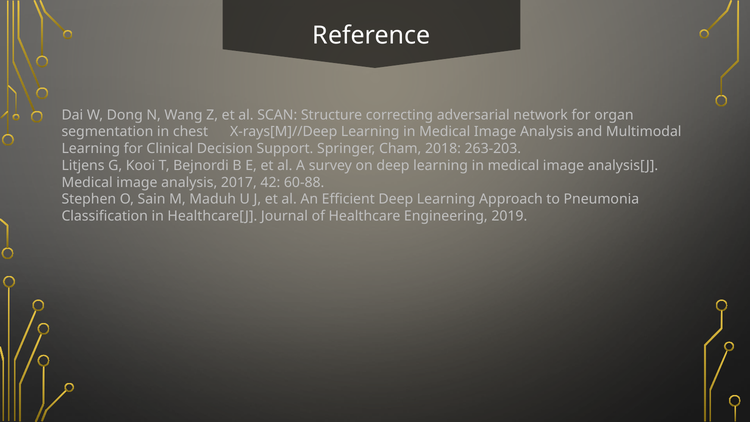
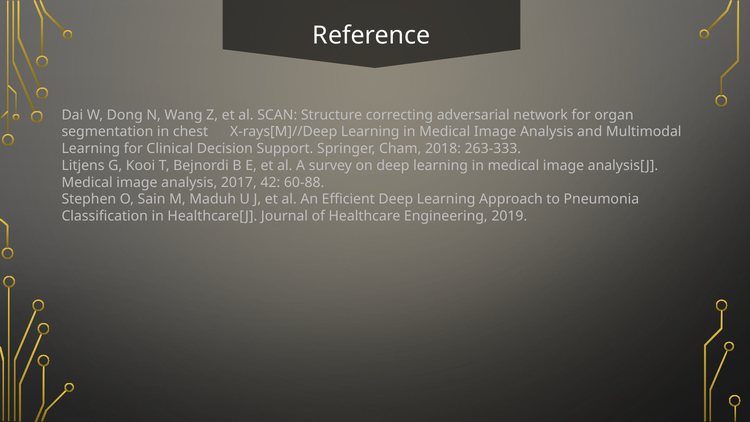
263-203: 263-203 -> 263-333 (493, 149)
